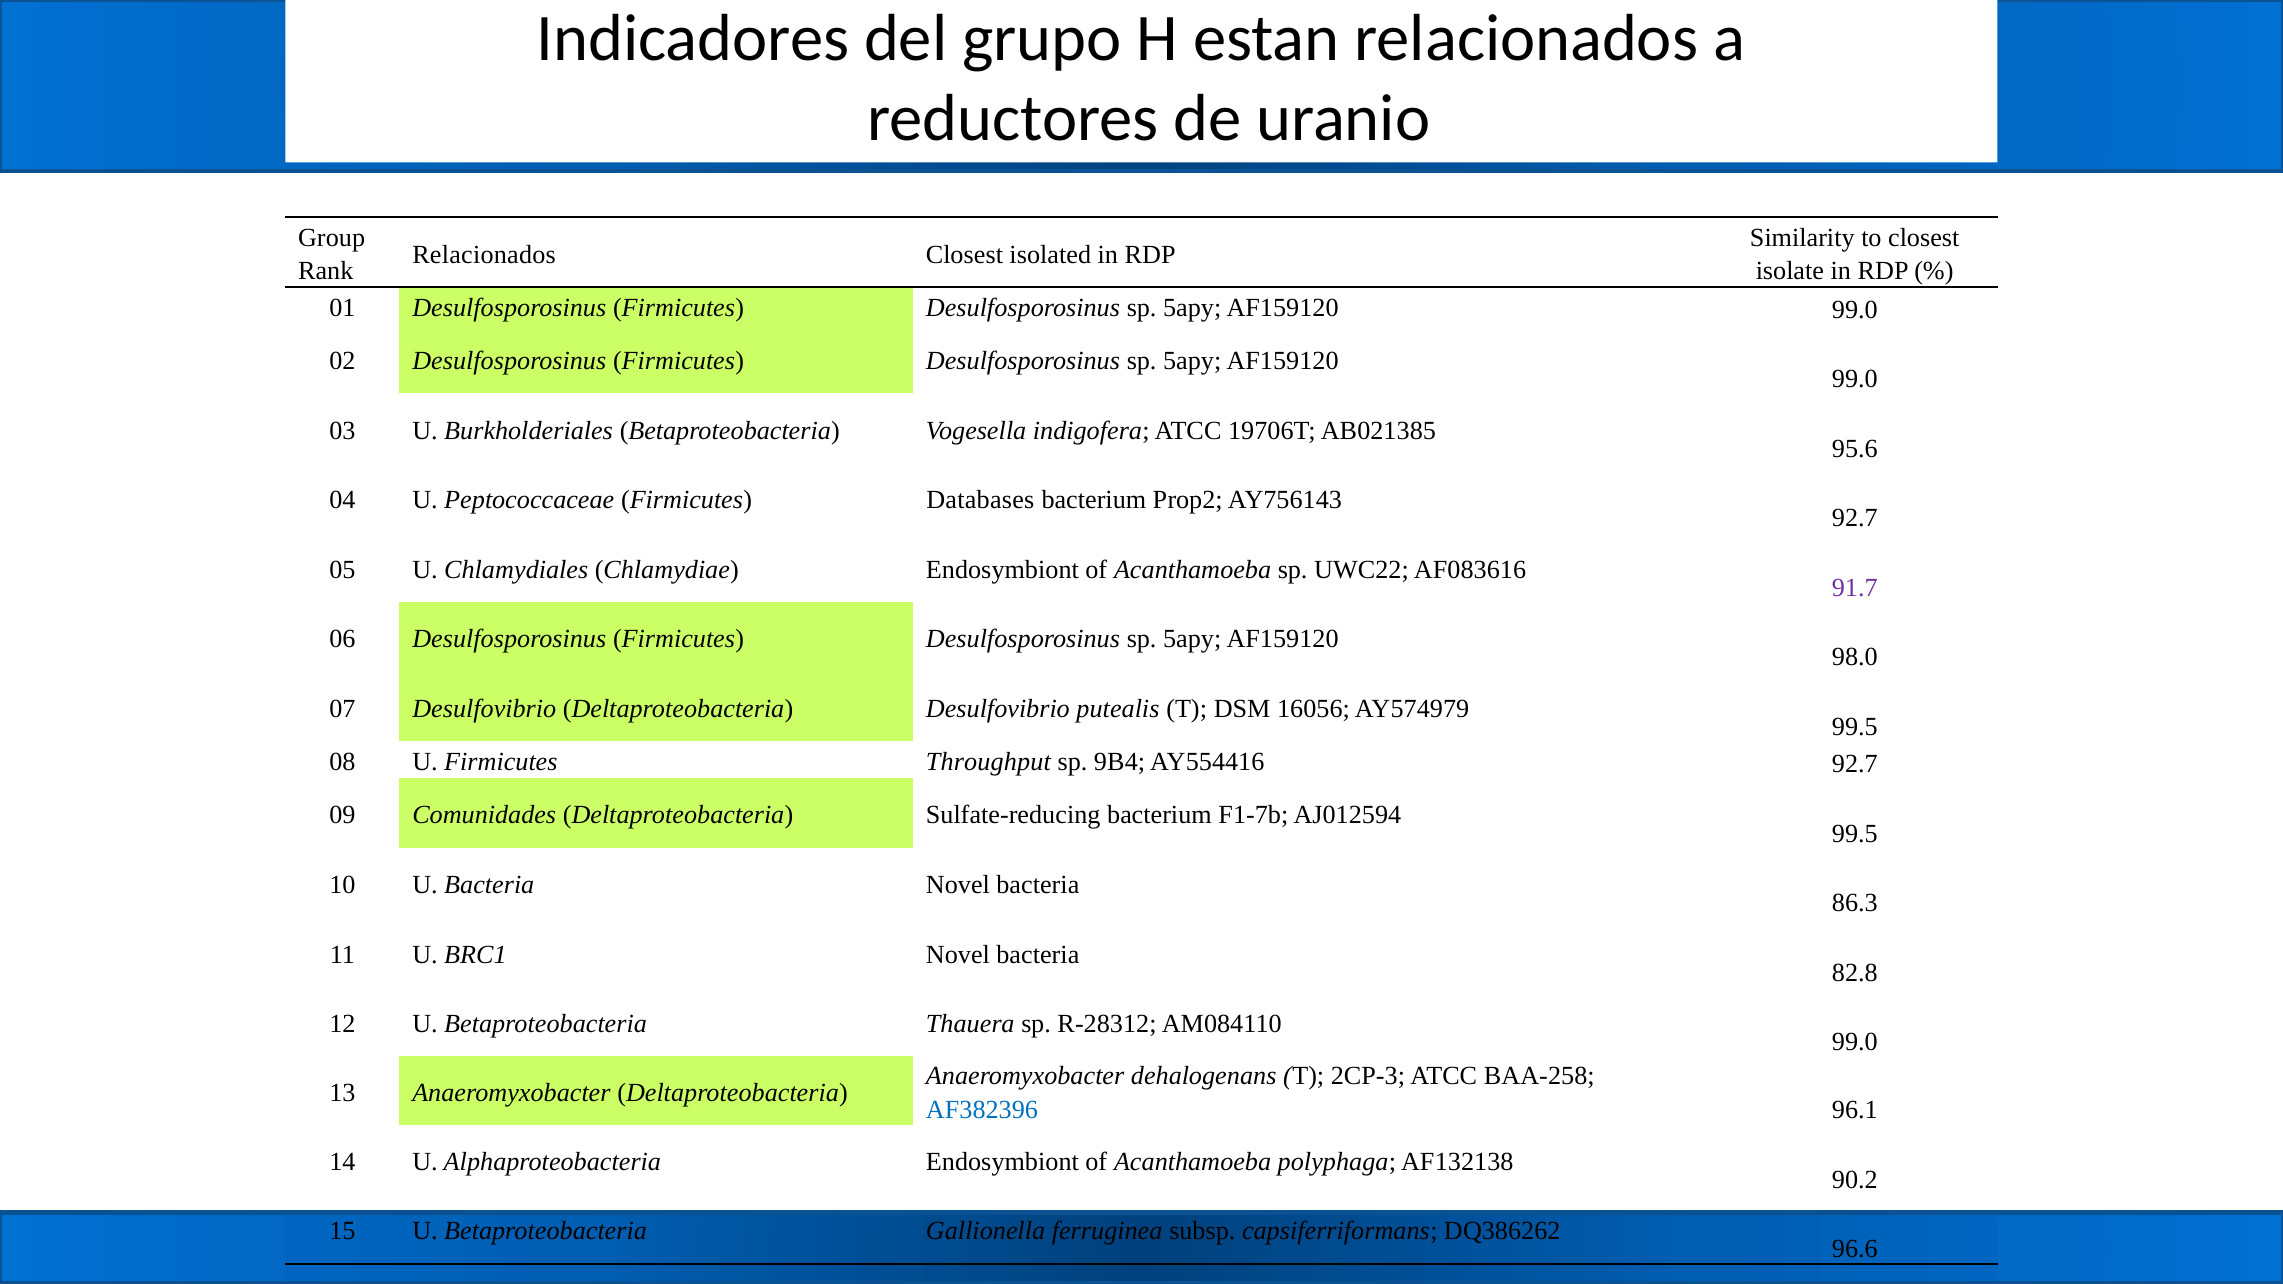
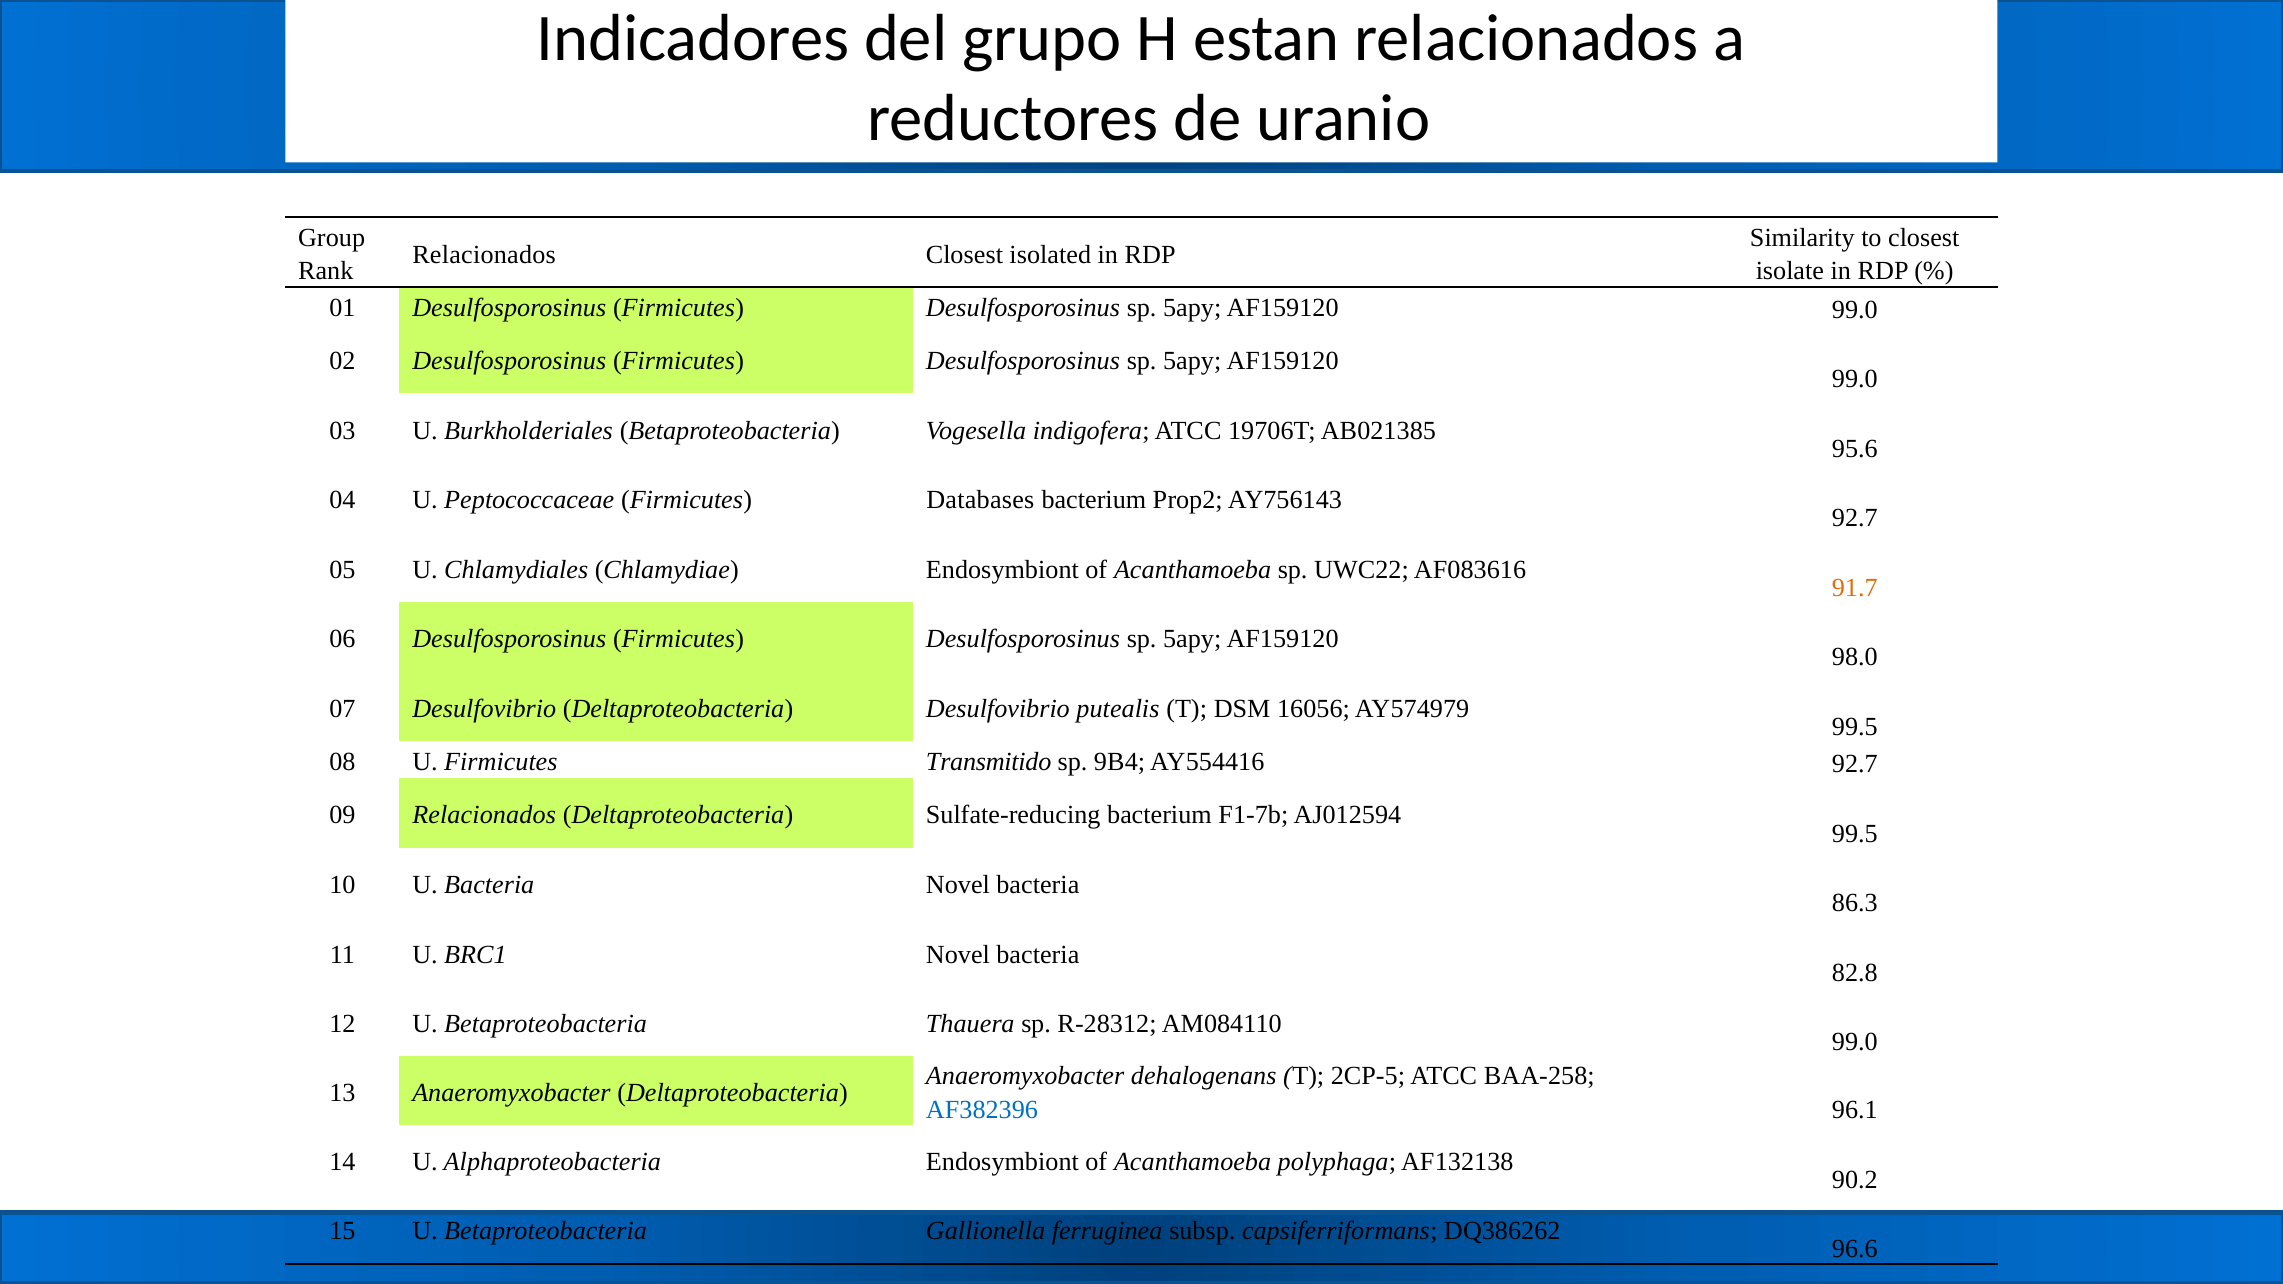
91.7 colour: purple -> orange (1855, 588)
Throughput: Throughput -> Transmitido (989, 762)
09 Comunidades: Comunidades -> Relacionados (484, 815)
2CP-3: 2CP-3 -> 2CP-5 (1368, 1076)
